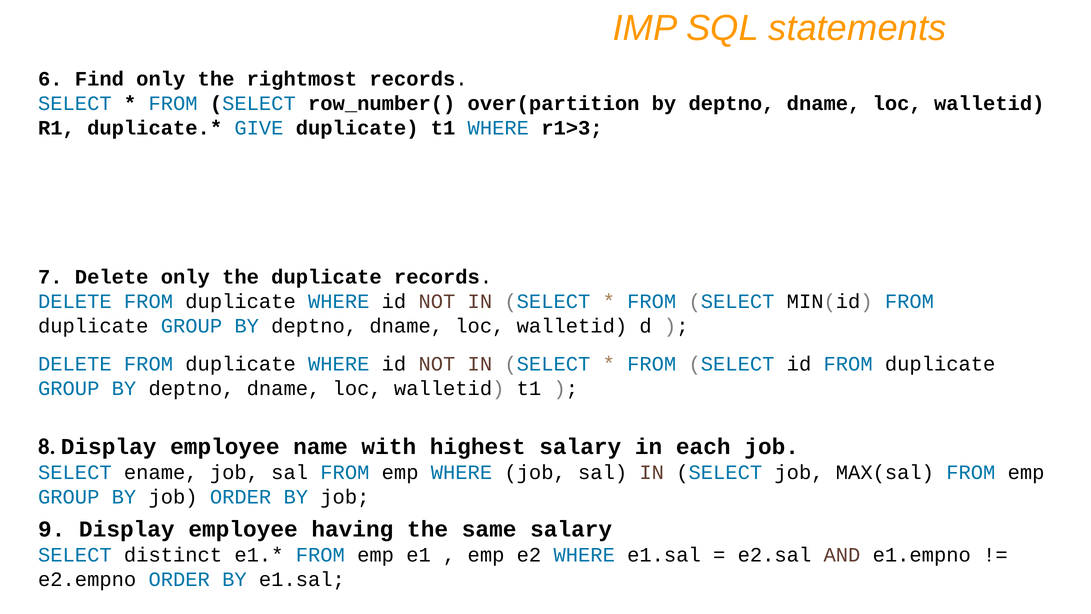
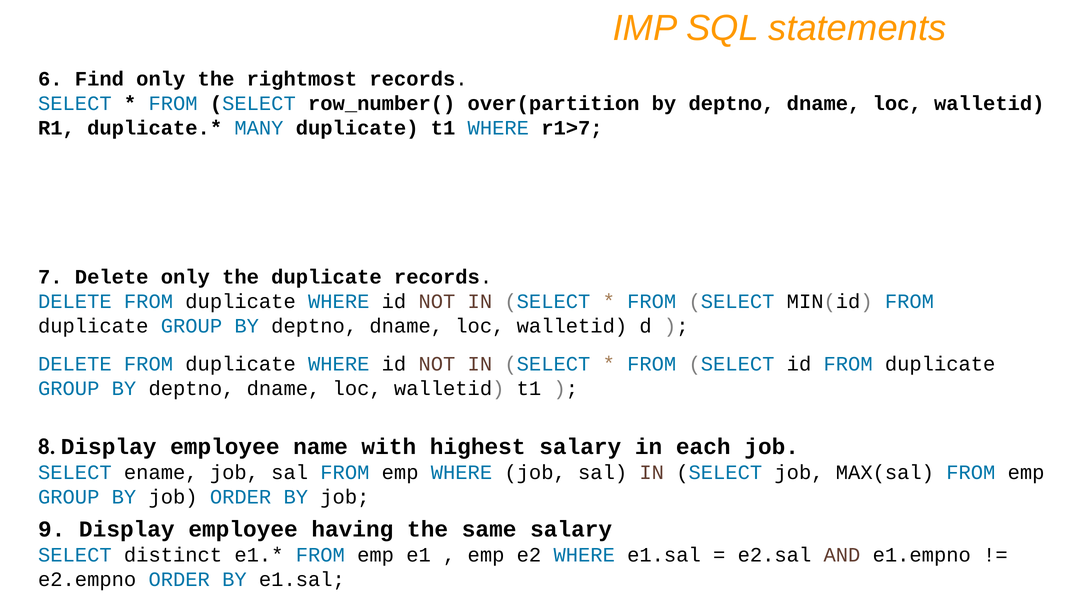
GIVE: GIVE -> MANY (259, 128)
r1>3: r1>3 -> r1>7 (572, 128)
